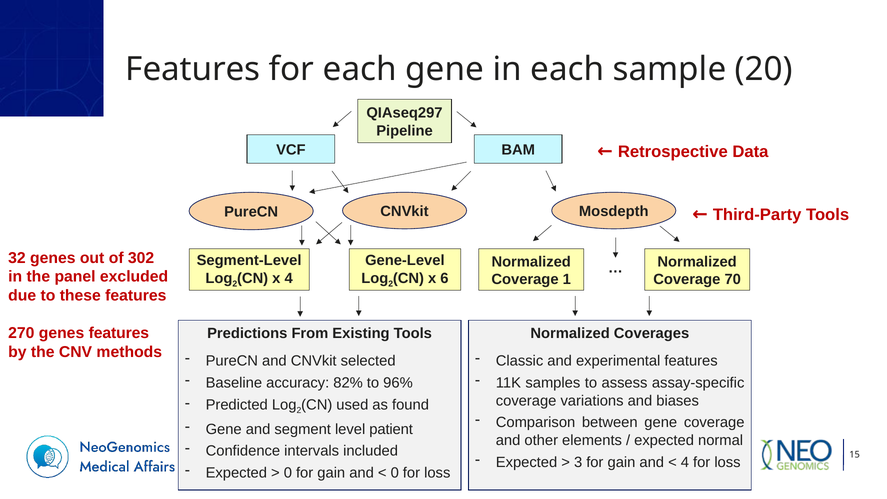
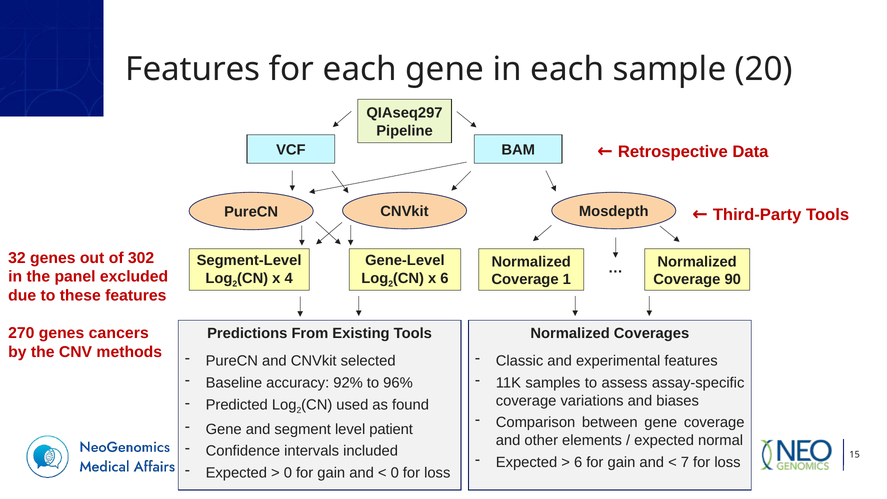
70: 70 -> 90 (733, 279)
genes features: features -> cancers (119, 333)
82%: 82% -> 92% (348, 383)
3: 3 -> 6 (578, 462)
4: 4 -> 7 (685, 462)
